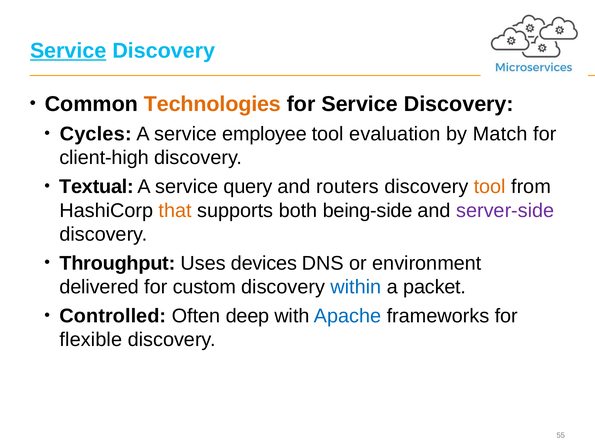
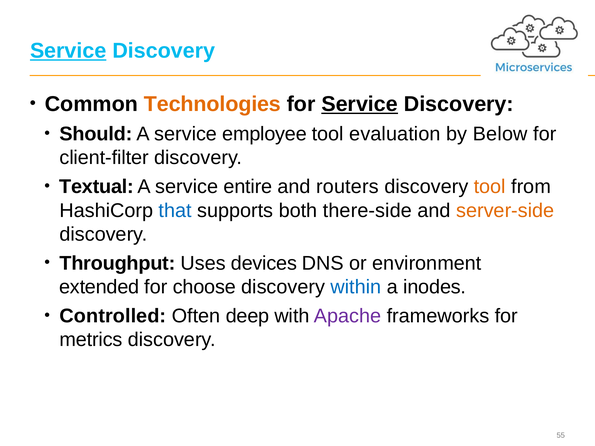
Service underline: none -> present (360, 104)
Cycles: Cycles -> Should (96, 134)
Match: Match -> Below (500, 134)
client-high: client-high -> client-filter (104, 158)
query: query -> entire (248, 187)
that colour: orange -> blue (175, 211)
being-side: being-side -> there-side (367, 211)
server-side colour: purple -> orange (505, 211)
delivered: delivered -> extended (99, 287)
custom: custom -> choose (204, 287)
packet: packet -> inodes (435, 287)
Apache colour: blue -> purple (348, 316)
flexible: flexible -> metrics (91, 340)
